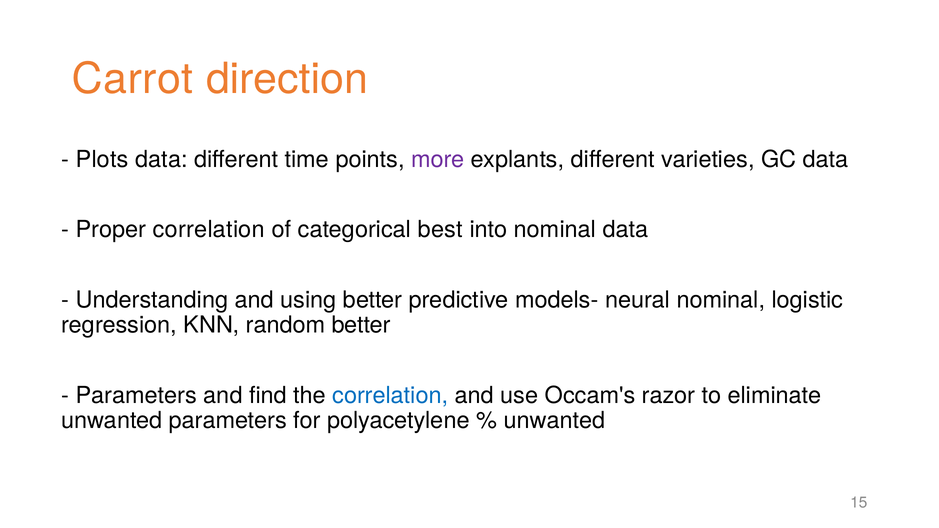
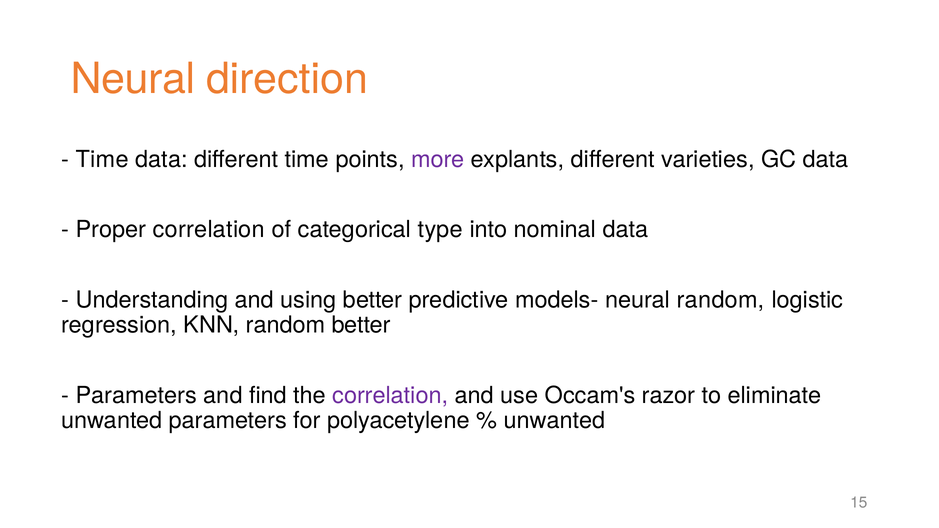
Carrot: Carrot -> Neural (133, 79)
Plots: Plots -> Time (102, 159)
best: best -> type (440, 230)
neural nominal: nominal -> random (721, 300)
correlation colour: blue -> purple (390, 396)
